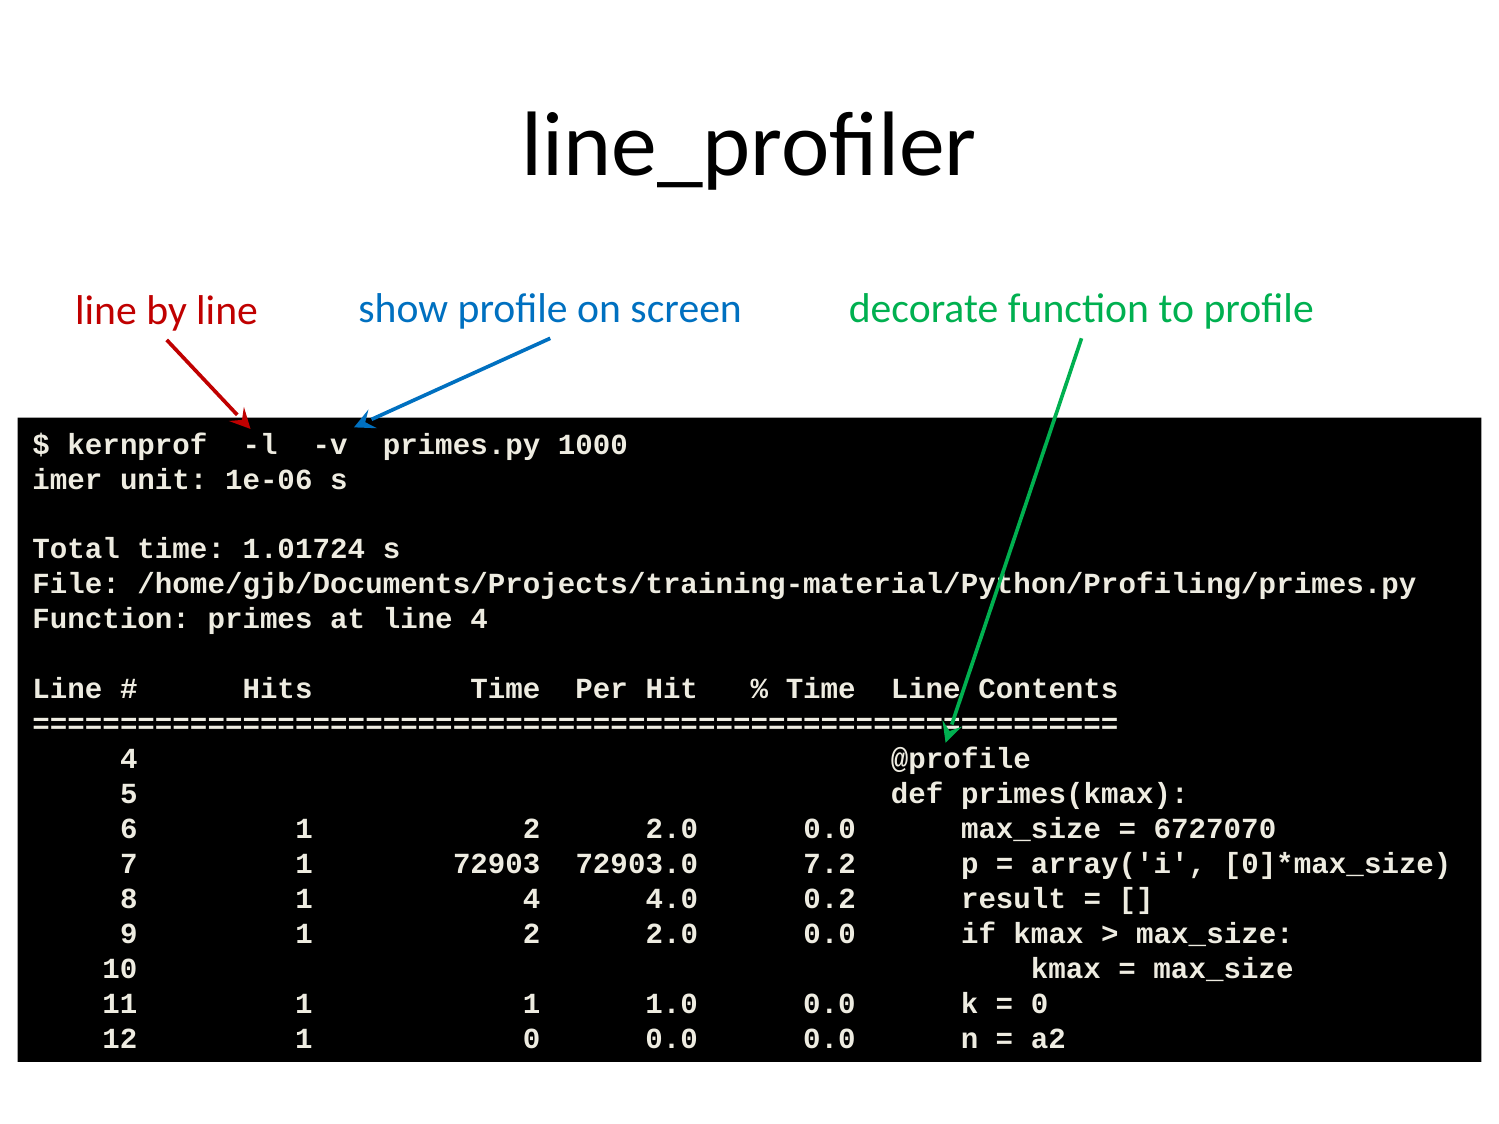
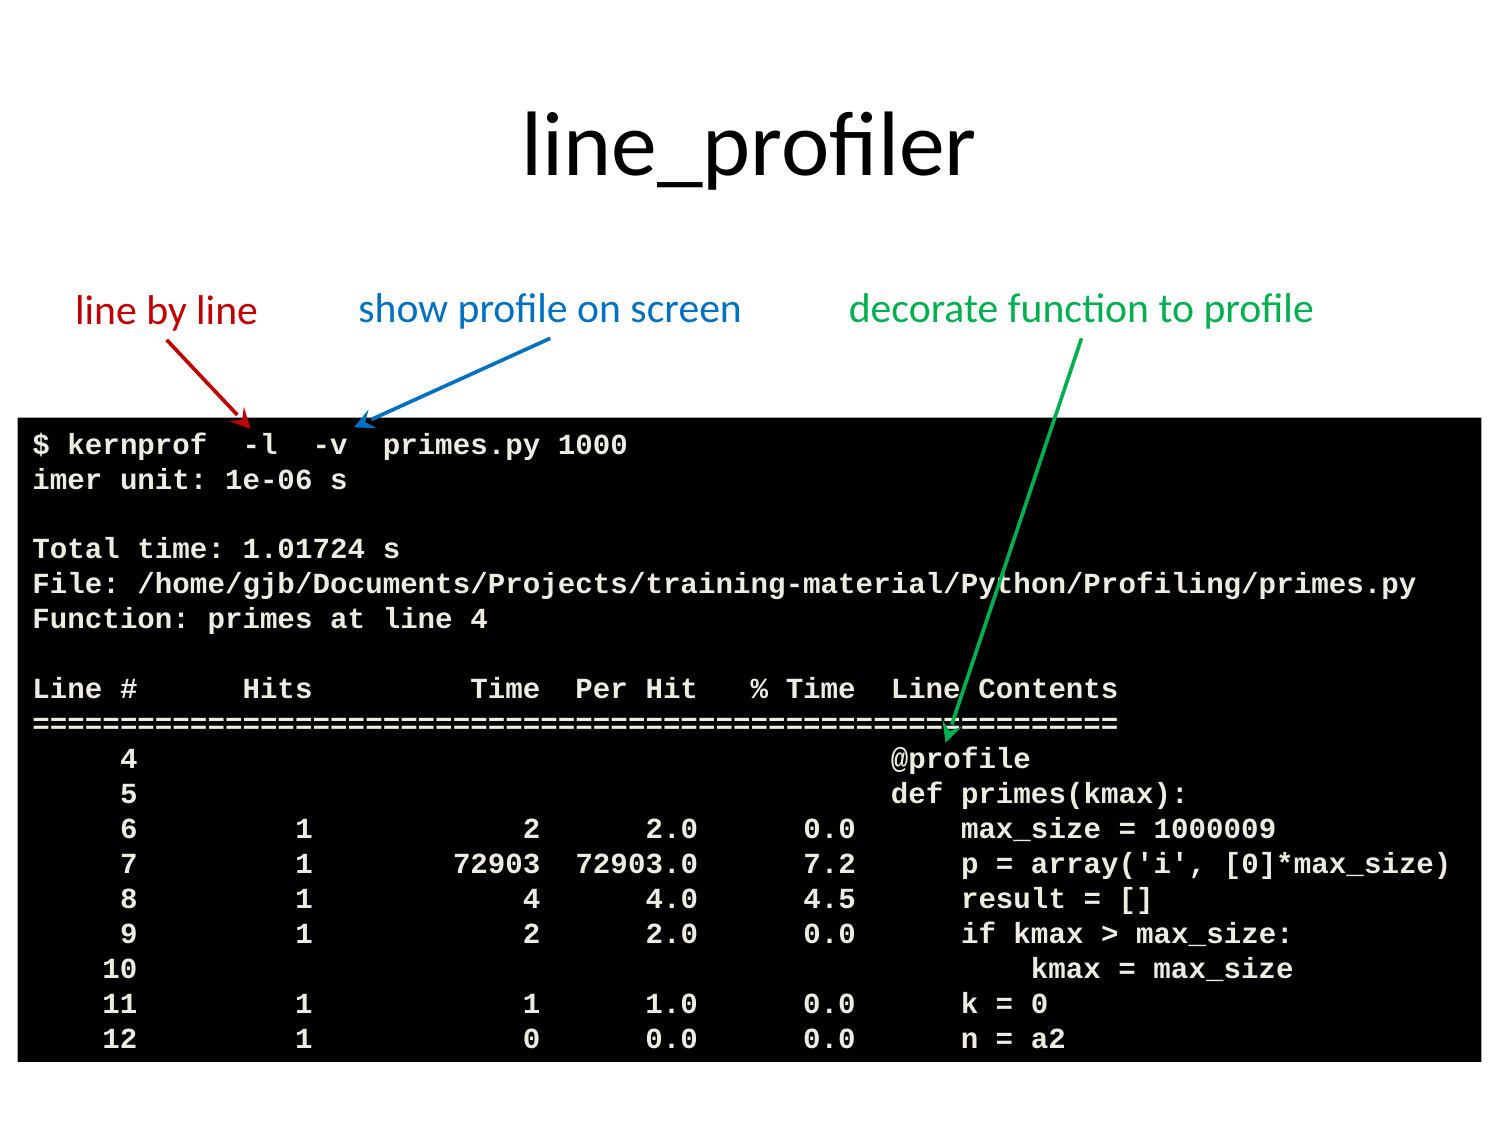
6727070: 6727070 -> 1000009 (1215, 829)
0.2: 0.2 -> 4.5 (830, 899)
